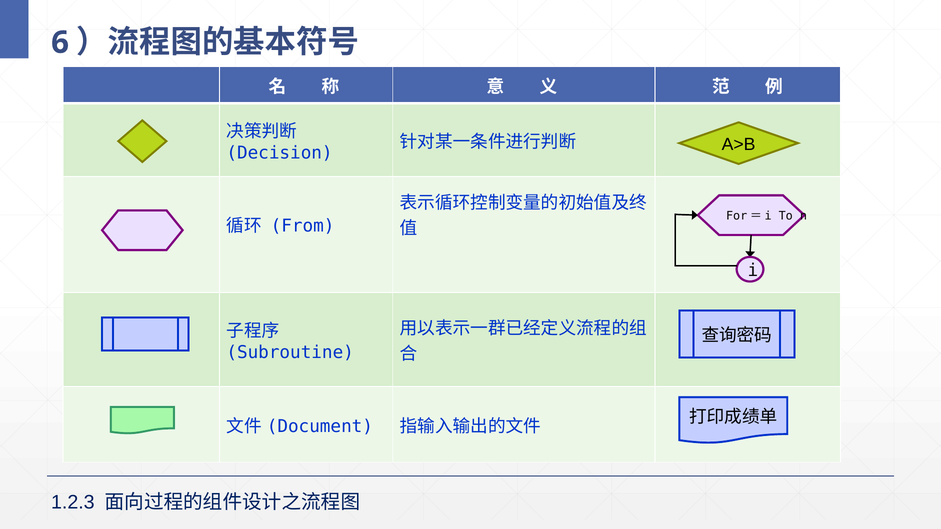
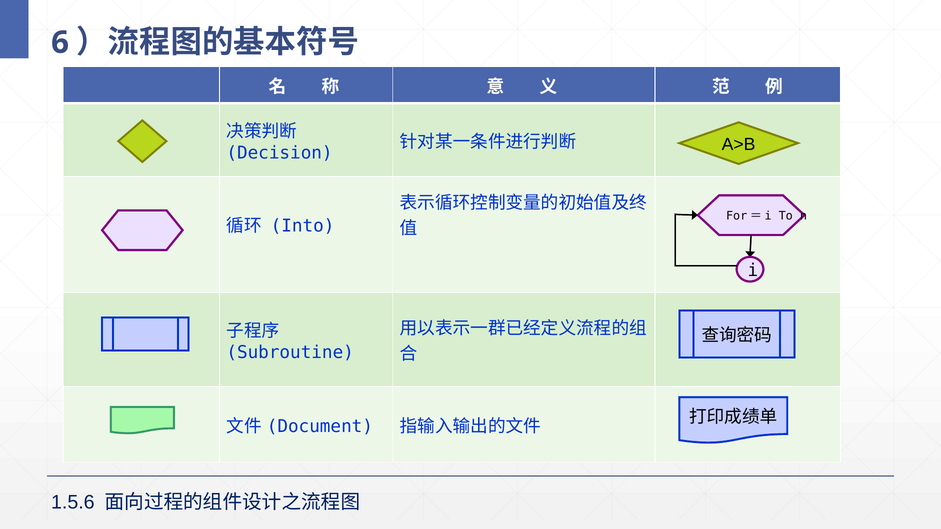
From: From -> Into (303, 226)
1.2.3: 1.2.3 -> 1.5.6 (73, 502)
